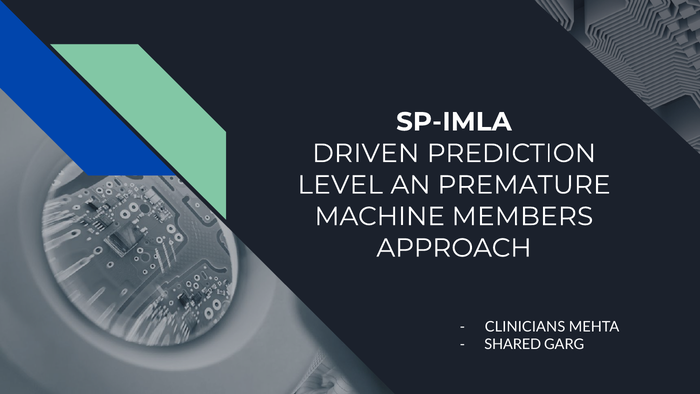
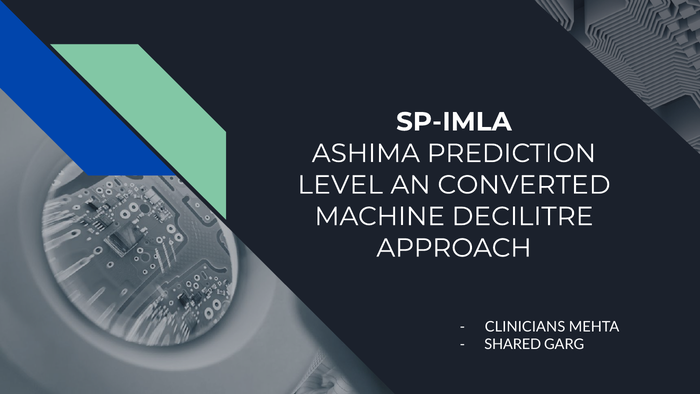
DRIVEN: DRIVEN -> ASHIMA (366, 153)
PREMATURE: PREMATURE -> CONVERTED (524, 185)
MEMBERS: MEMBERS -> DECILITRE (523, 216)
